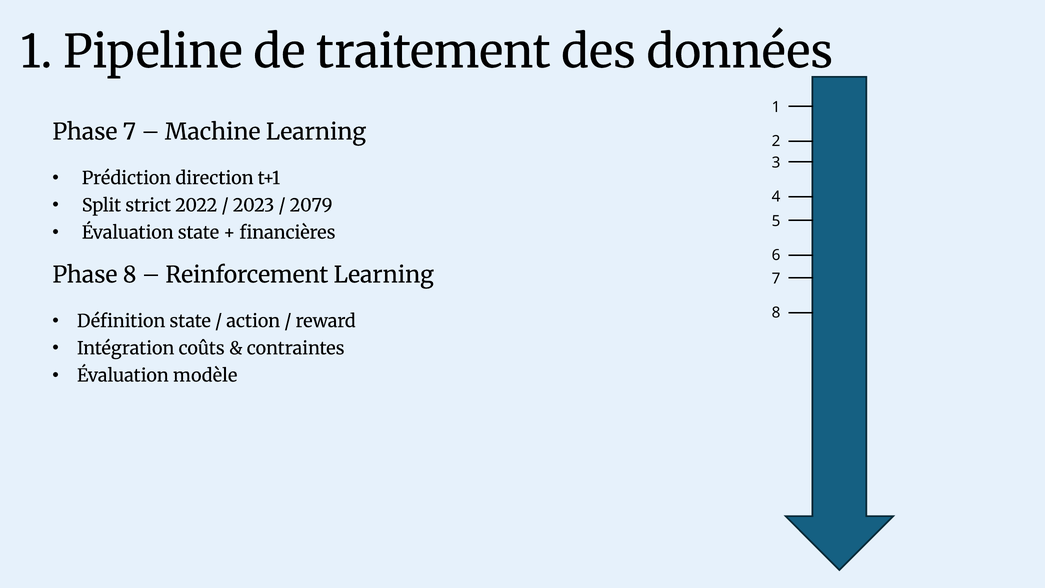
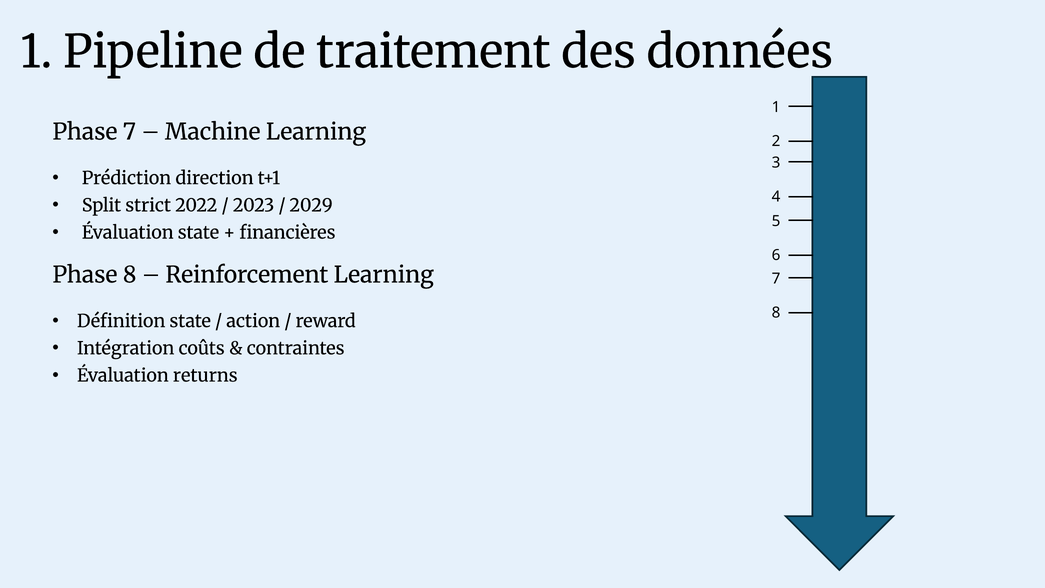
2079: 2079 -> 2029 (311, 205)
modèle: modèle -> returns (205, 376)
